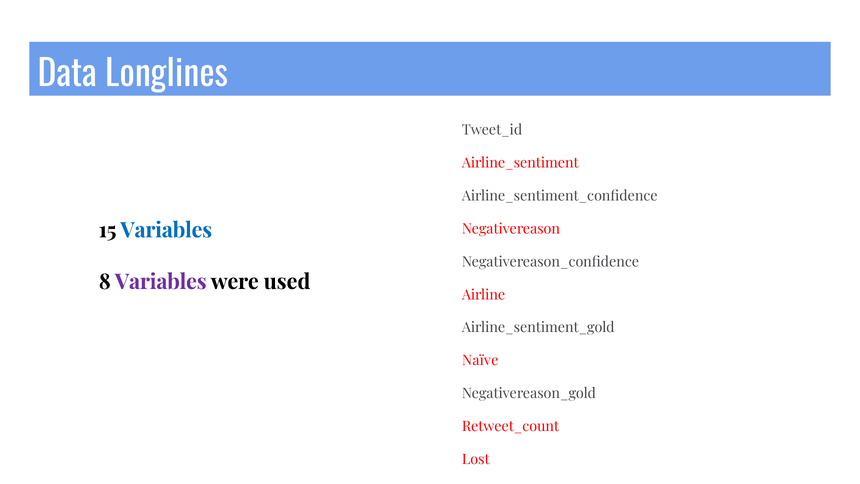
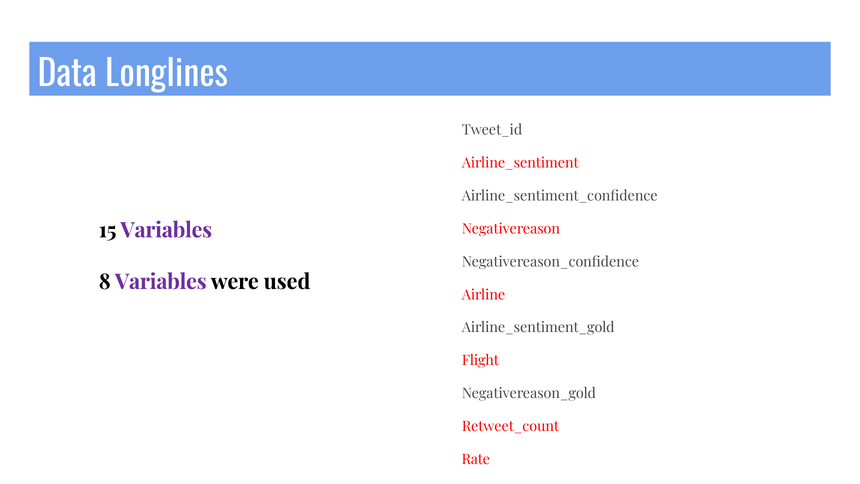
Variables colour: blue -> purple (166, 230)
Naïve: Naïve -> Flight (480, 360)
Lost: Lost -> Rate (476, 459)
